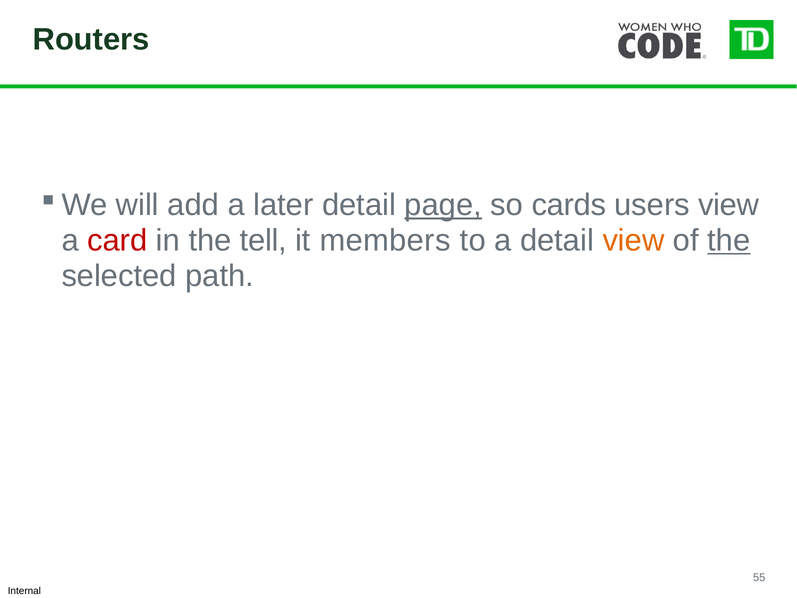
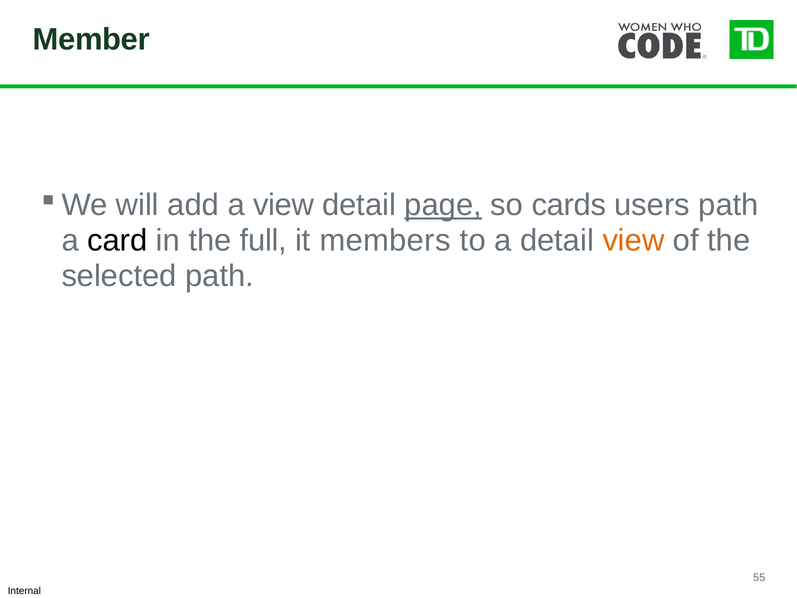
Routers: Routers -> Member (91, 39)
a later: later -> view (284, 205)
users view: view -> path (729, 205)
card colour: red -> black (117, 240)
tell: tell -> full (263, 240)
the underline: present -> none (729, 240)
